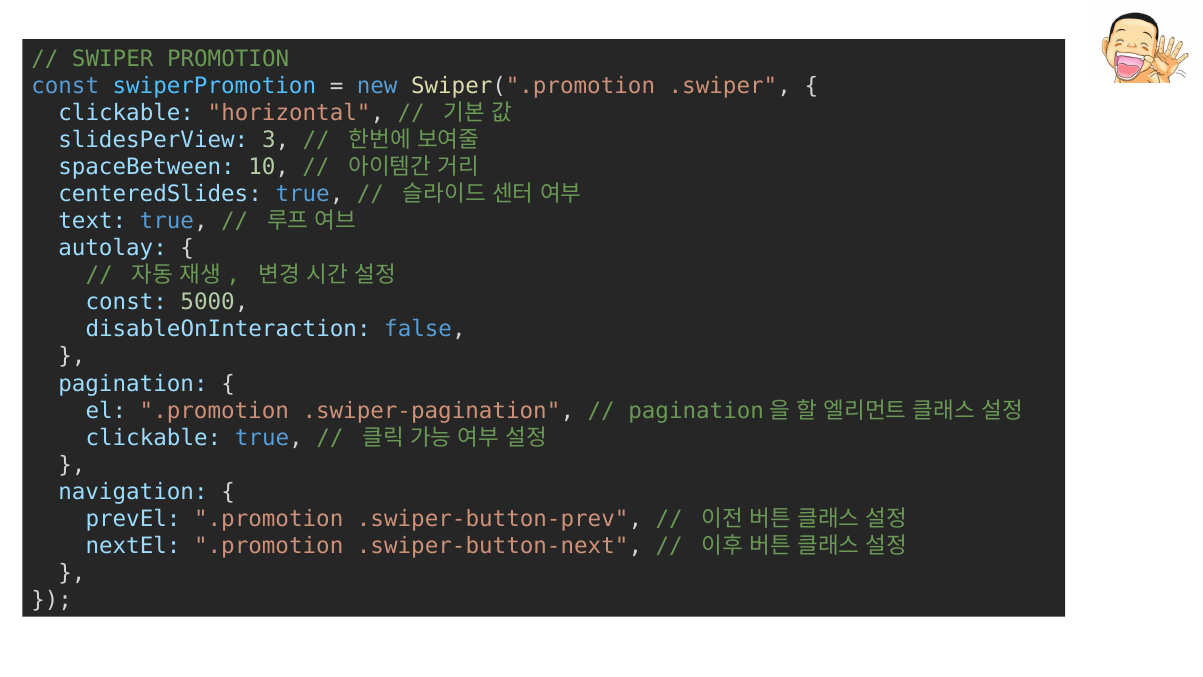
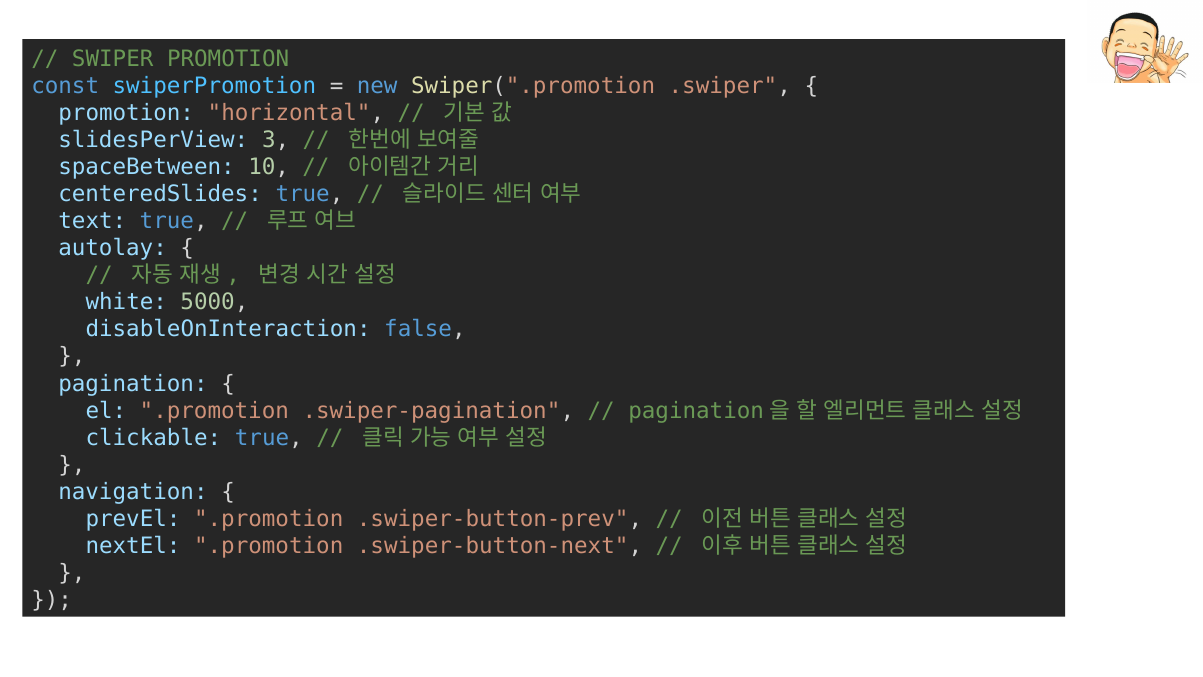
clickable: clickable -> promotion (126, 113)
const: const -> white (126, 302)
